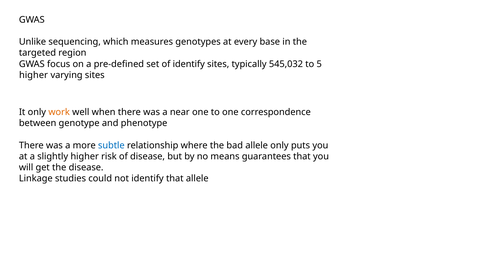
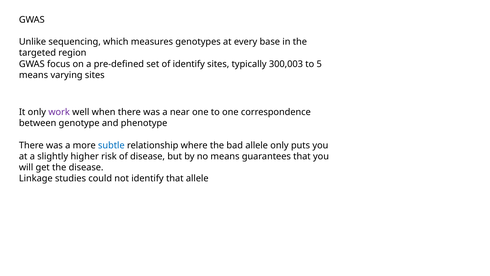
545,032: 545,032 -> 300,003 (286, 64)
higher: higher -> means (34, 75)
work colour: orange -> purple (59, 112)
